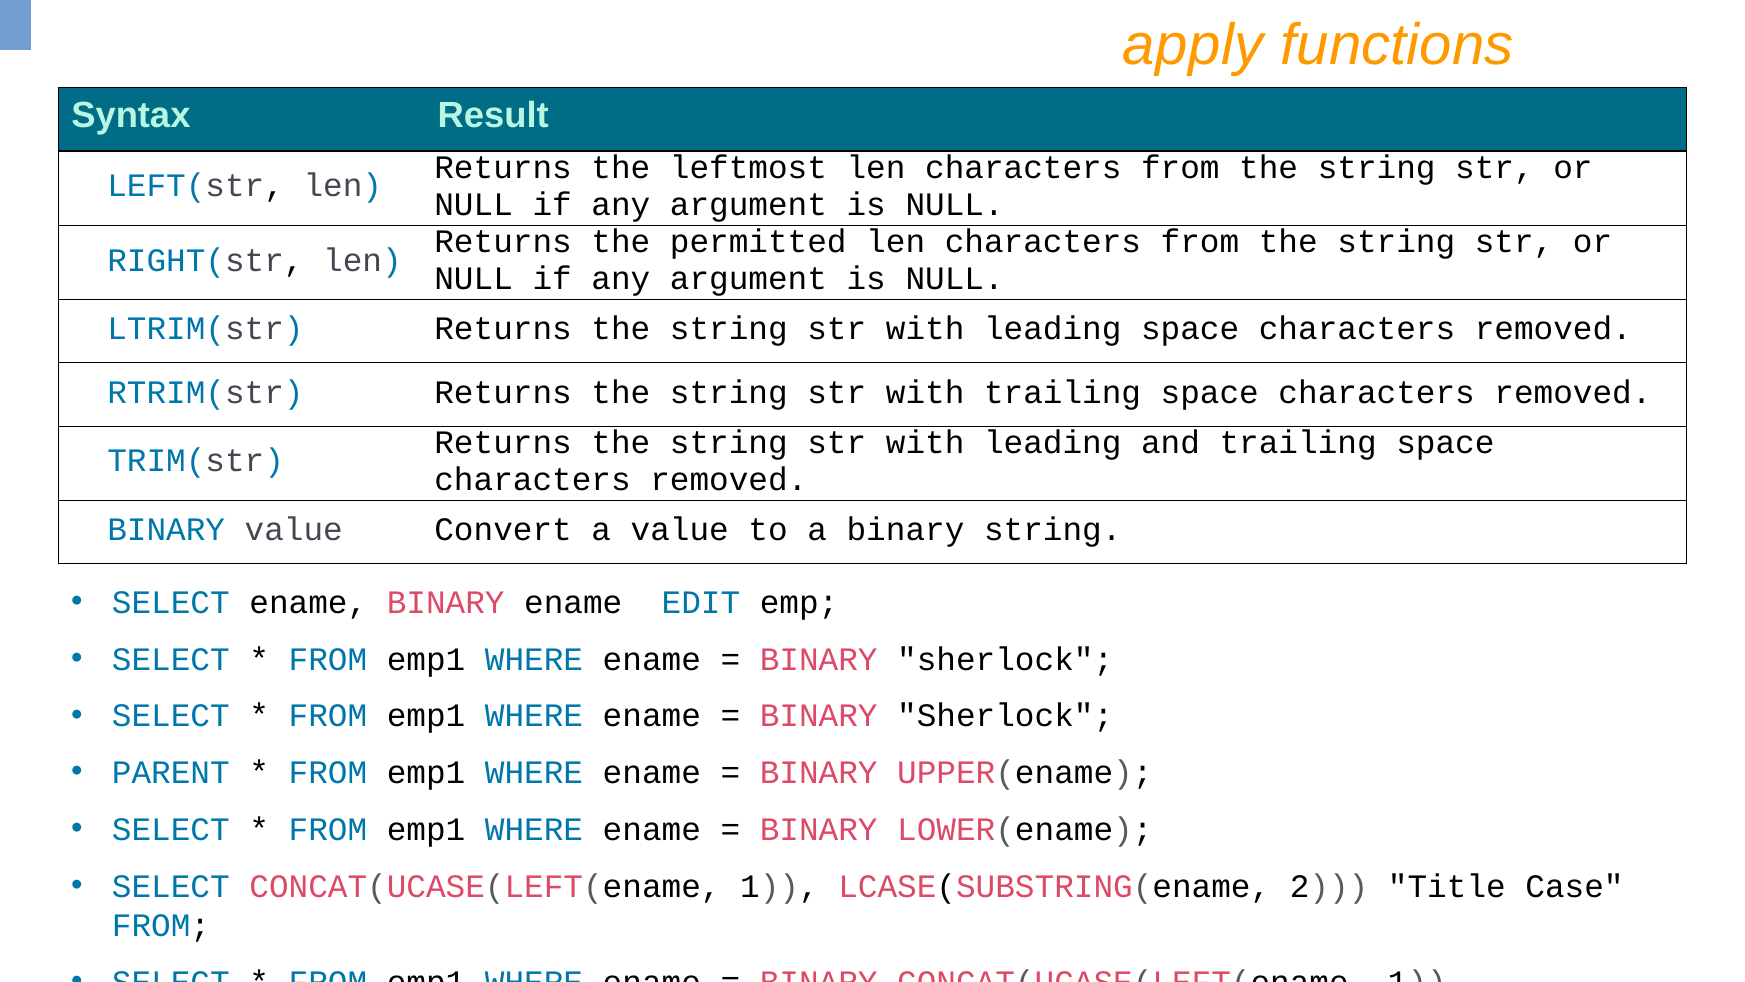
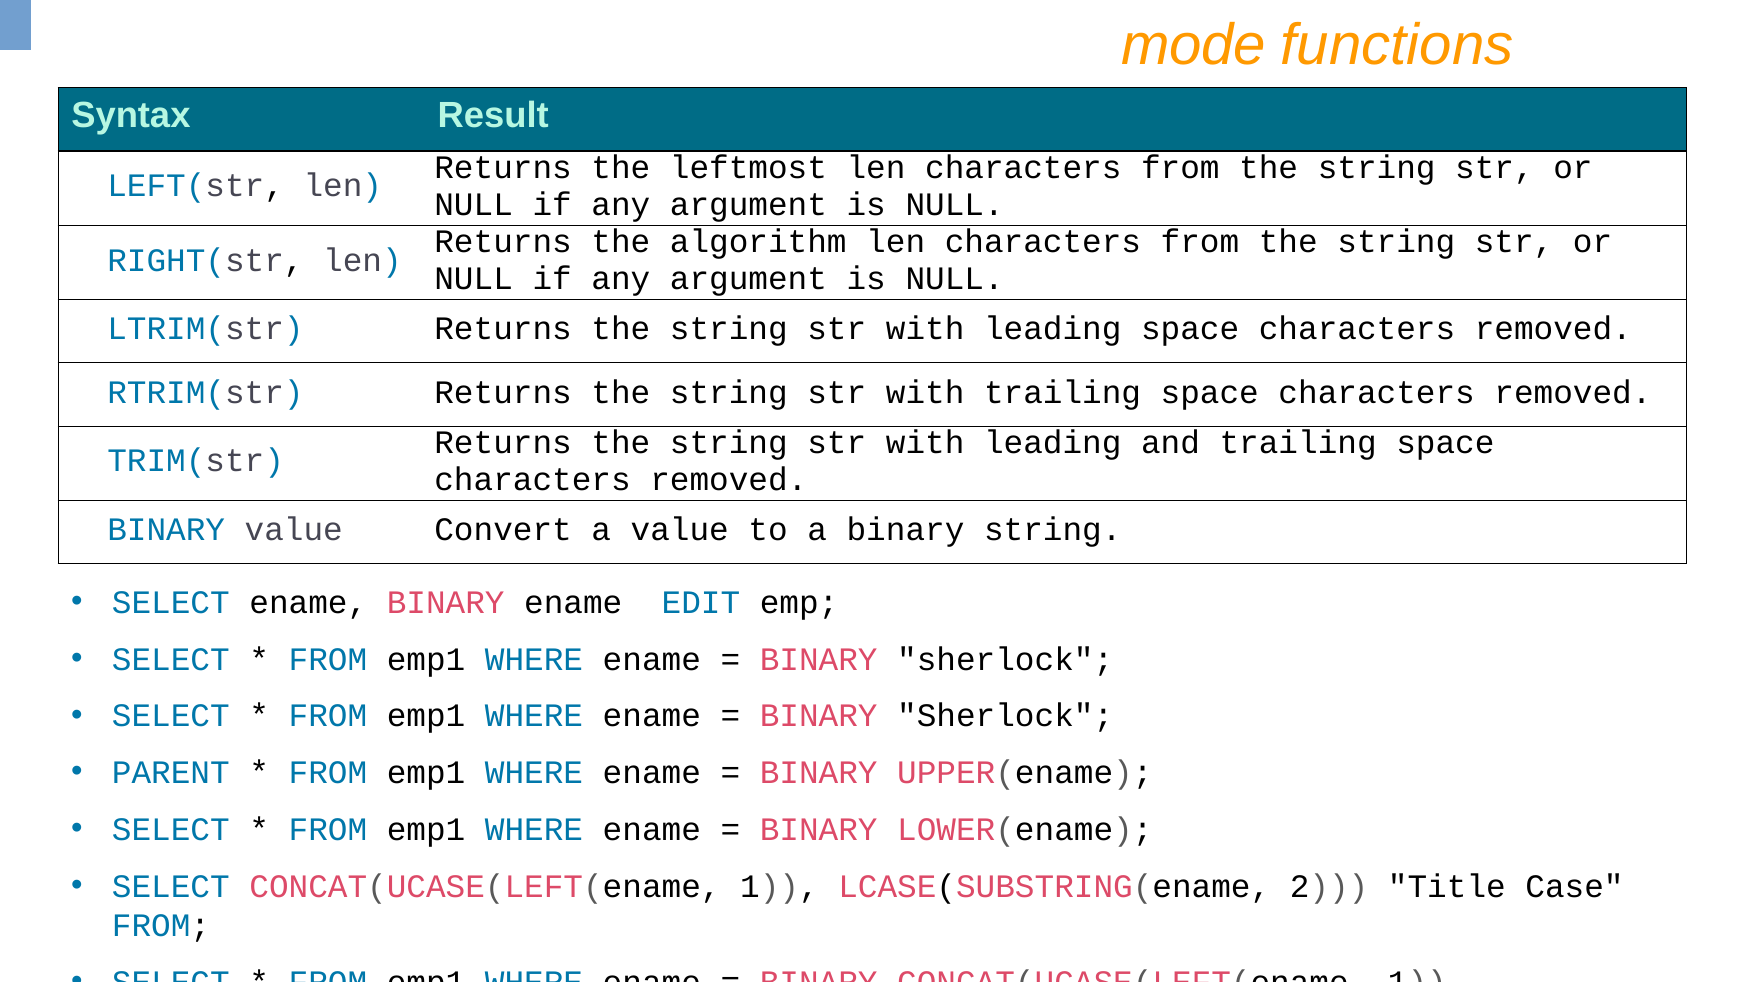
apply: apply -> mode (1194, 45)
permitted: permitted -> algorithm (758, 242)
